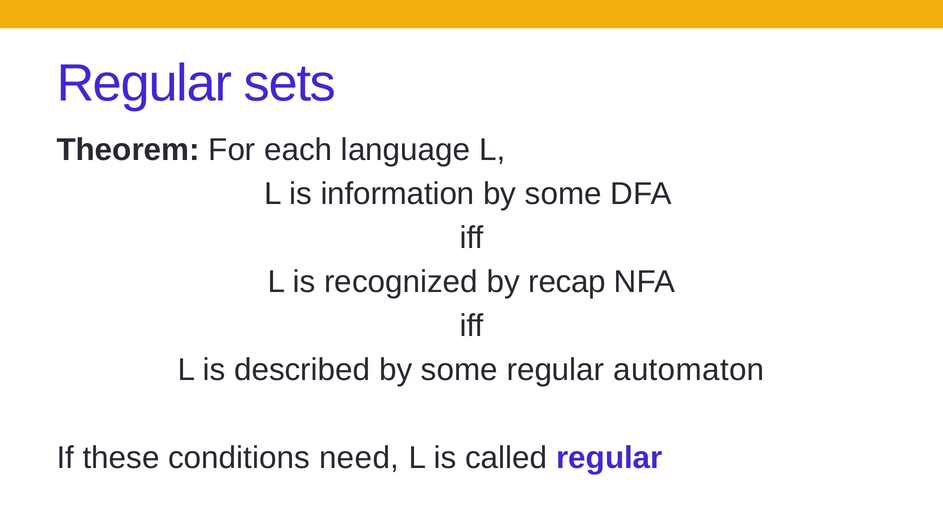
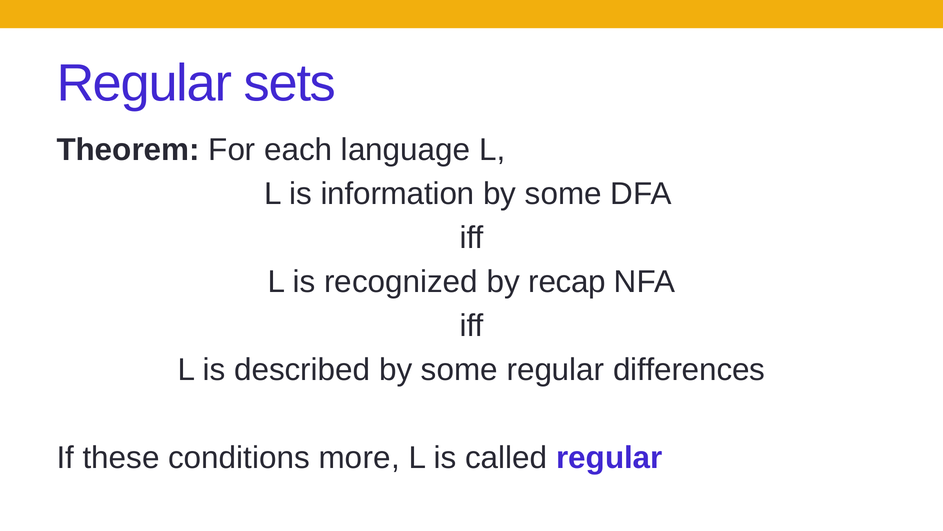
automaton: automaton -> differences (689, 370)
need: need -> more (359, 458)
